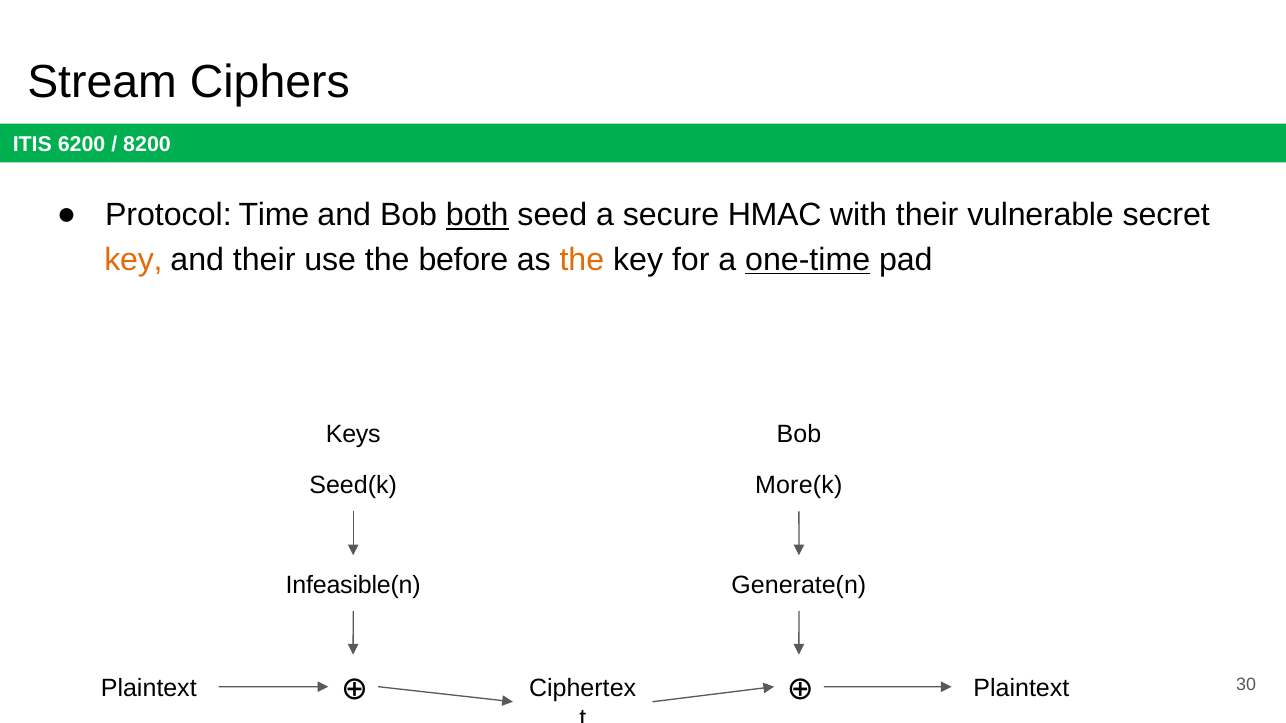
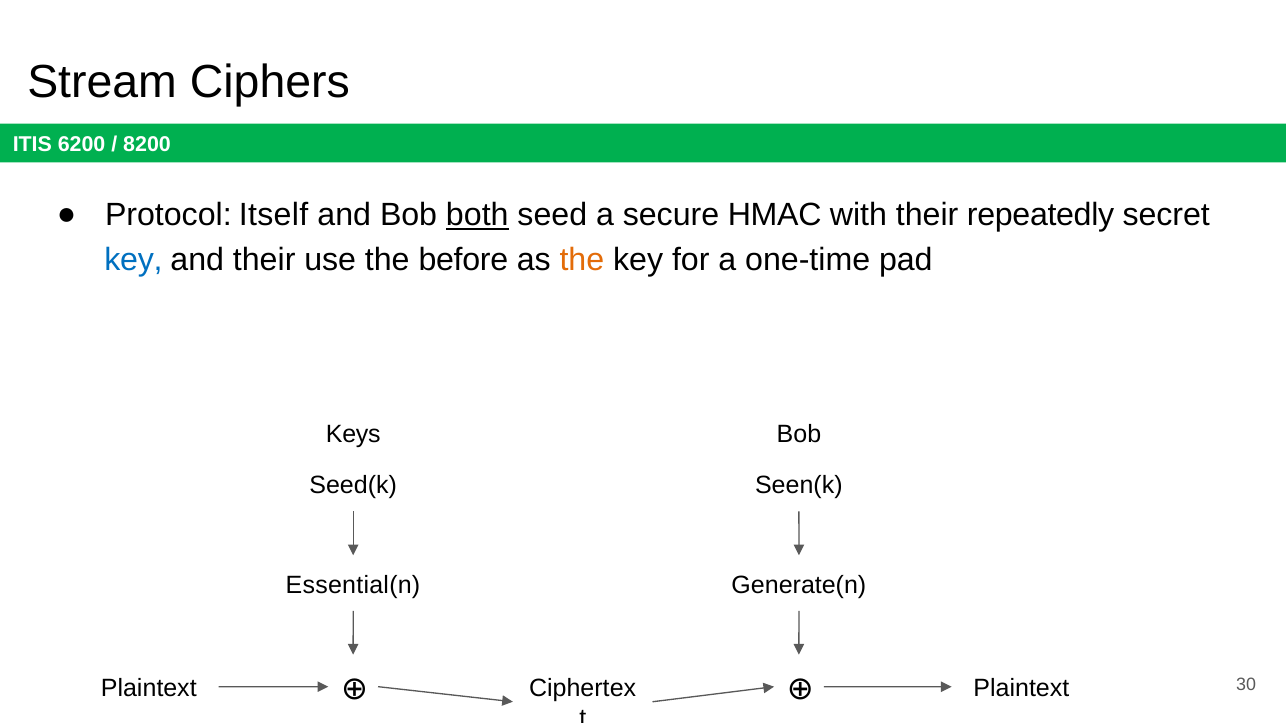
Time: Time -> Itself (274, 216)
vulnerable: vulnerable -> repeatedly (1041, 216)
key colour: orange -> blue (133, 260)
one-time underline: present -> none (808, 260)
More(k: More(k -> Seen(k (799, 486)
Infeasible(n: Infeasible(n -> Essential(n (353, 585)
